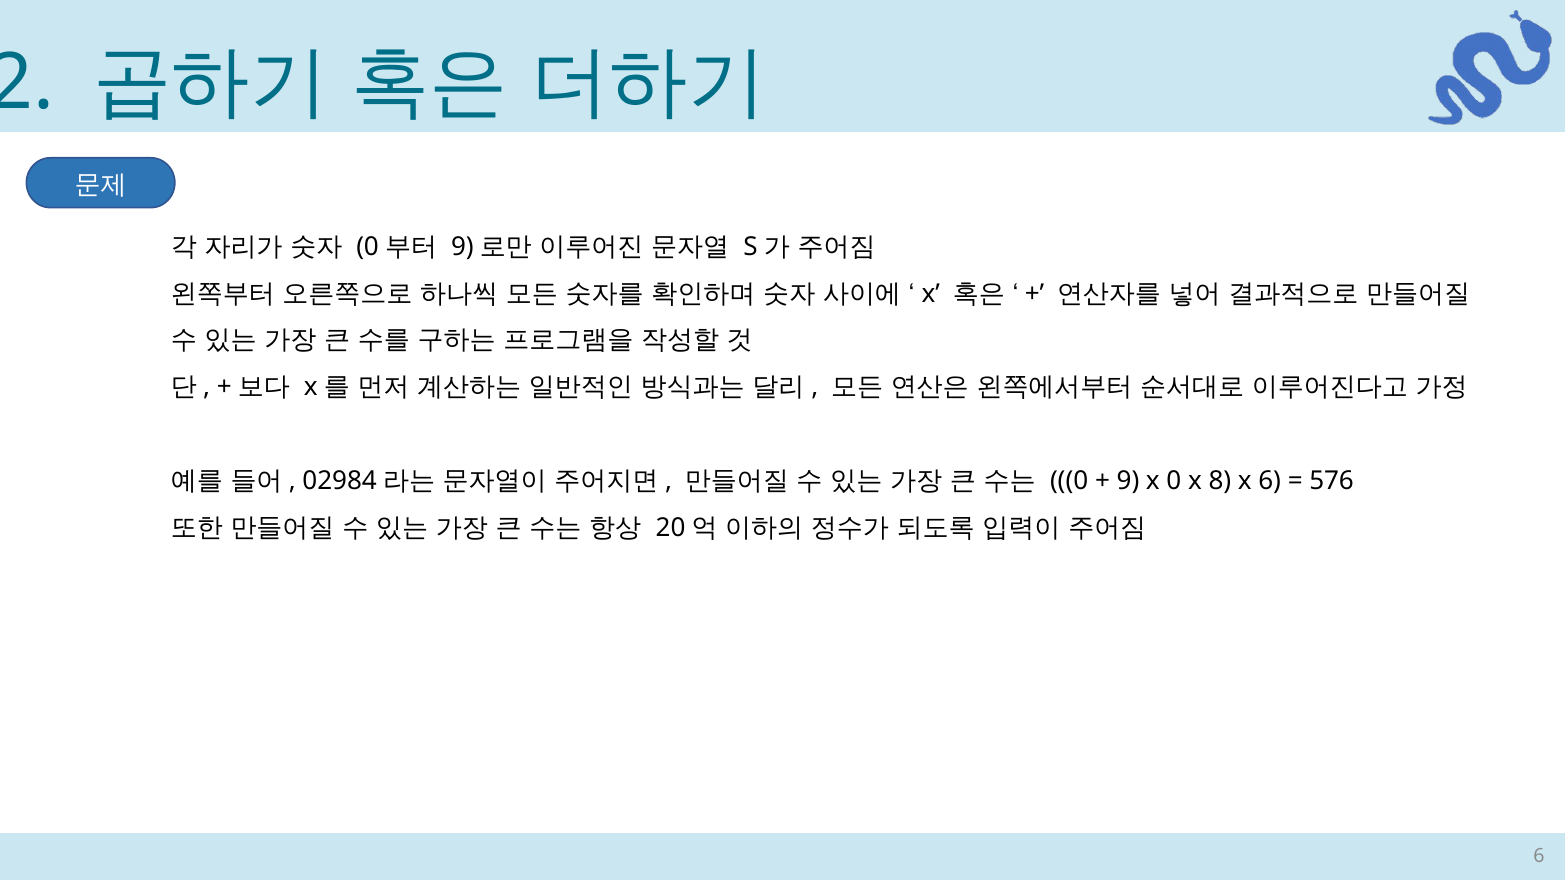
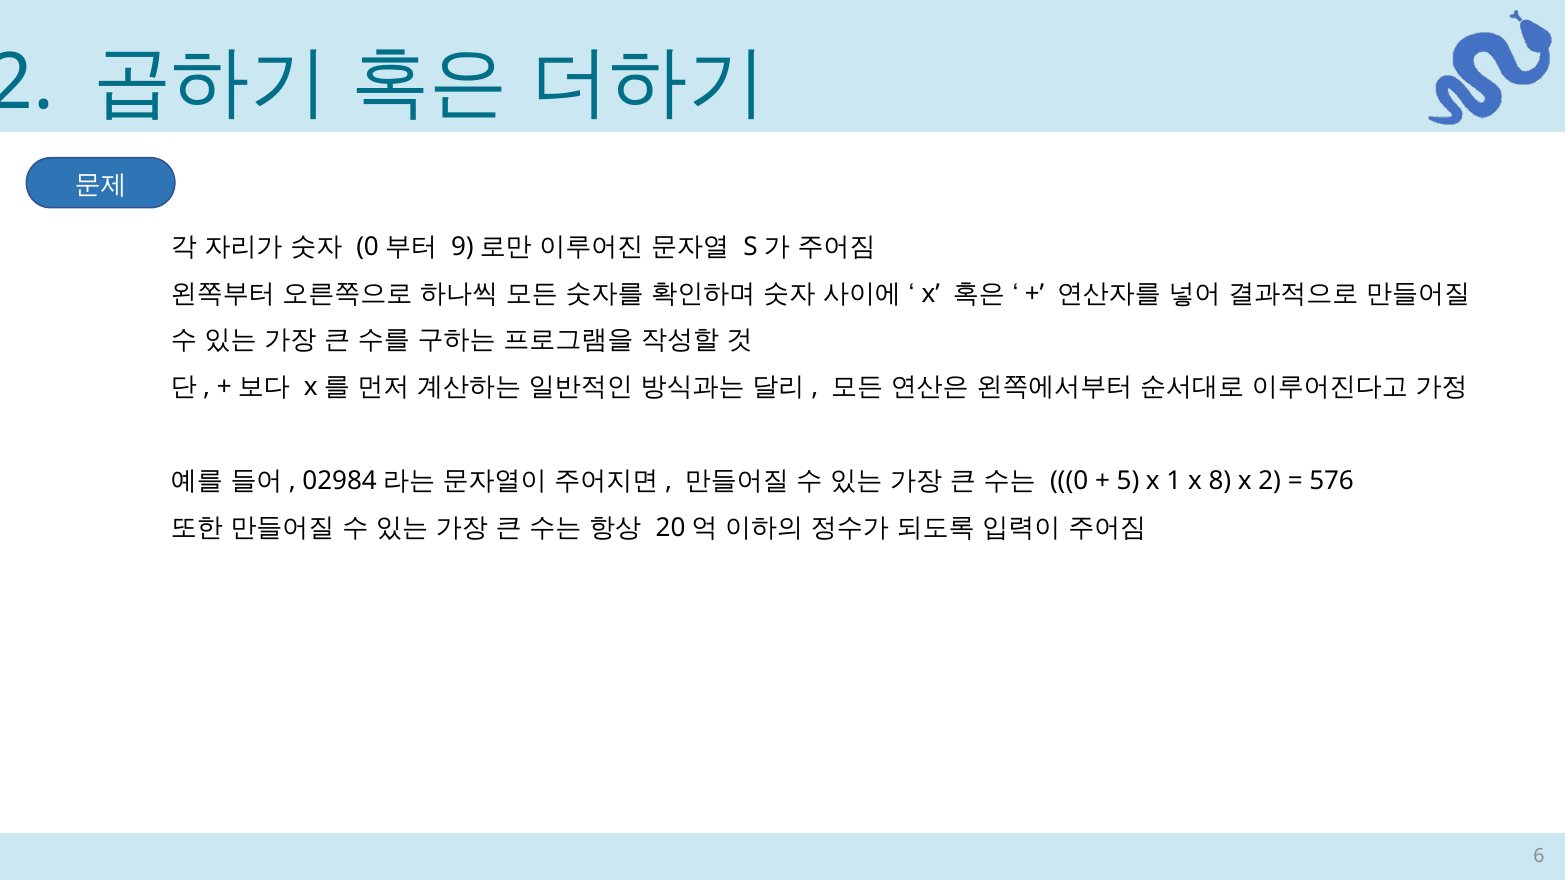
9: 9 -> 5 (1128, 481)
x 0: 0 -> 1 (1174, 481)
x 6: 6 -> 2 (1270, 481)
